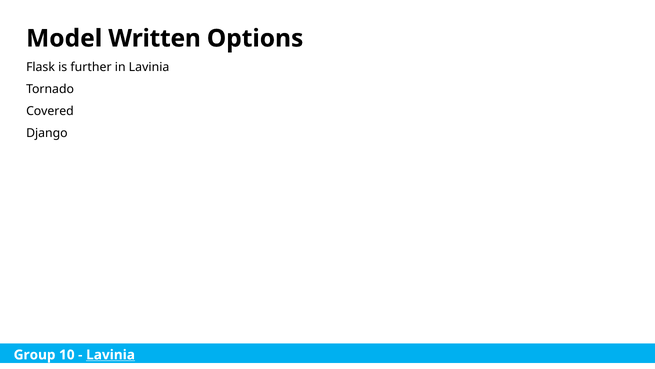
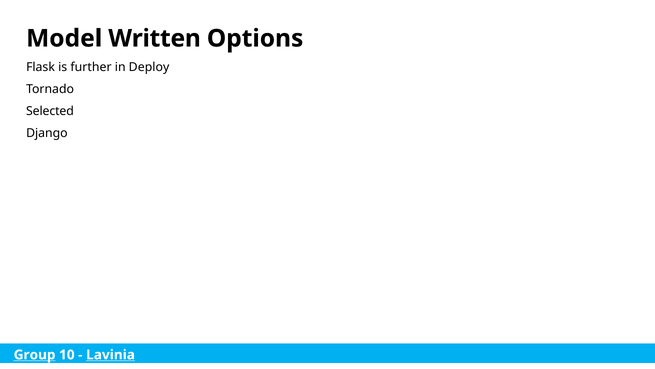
in Lavinia: Lavinia -> Deploy (149, 67)
Covered: Covered -> Selected (50, 111)
Group underline: none -> present (35, 354)
